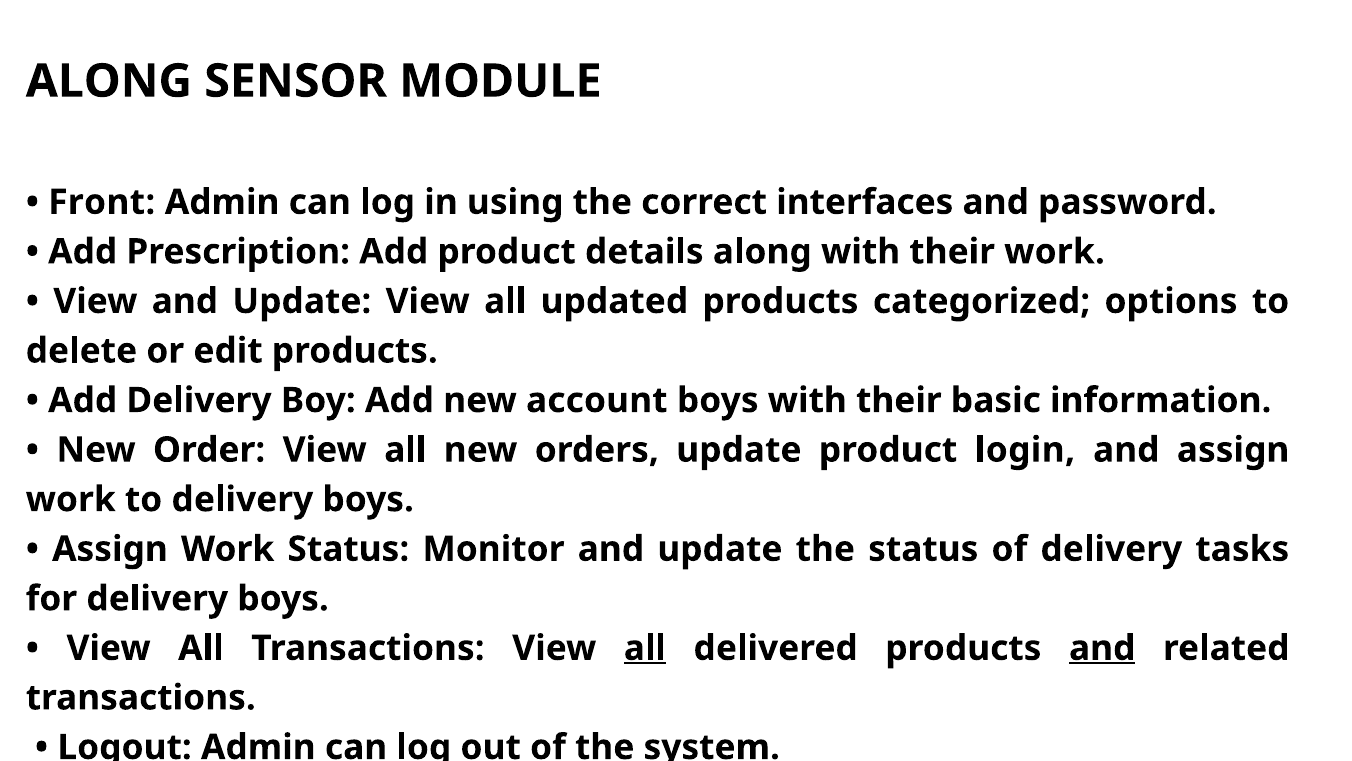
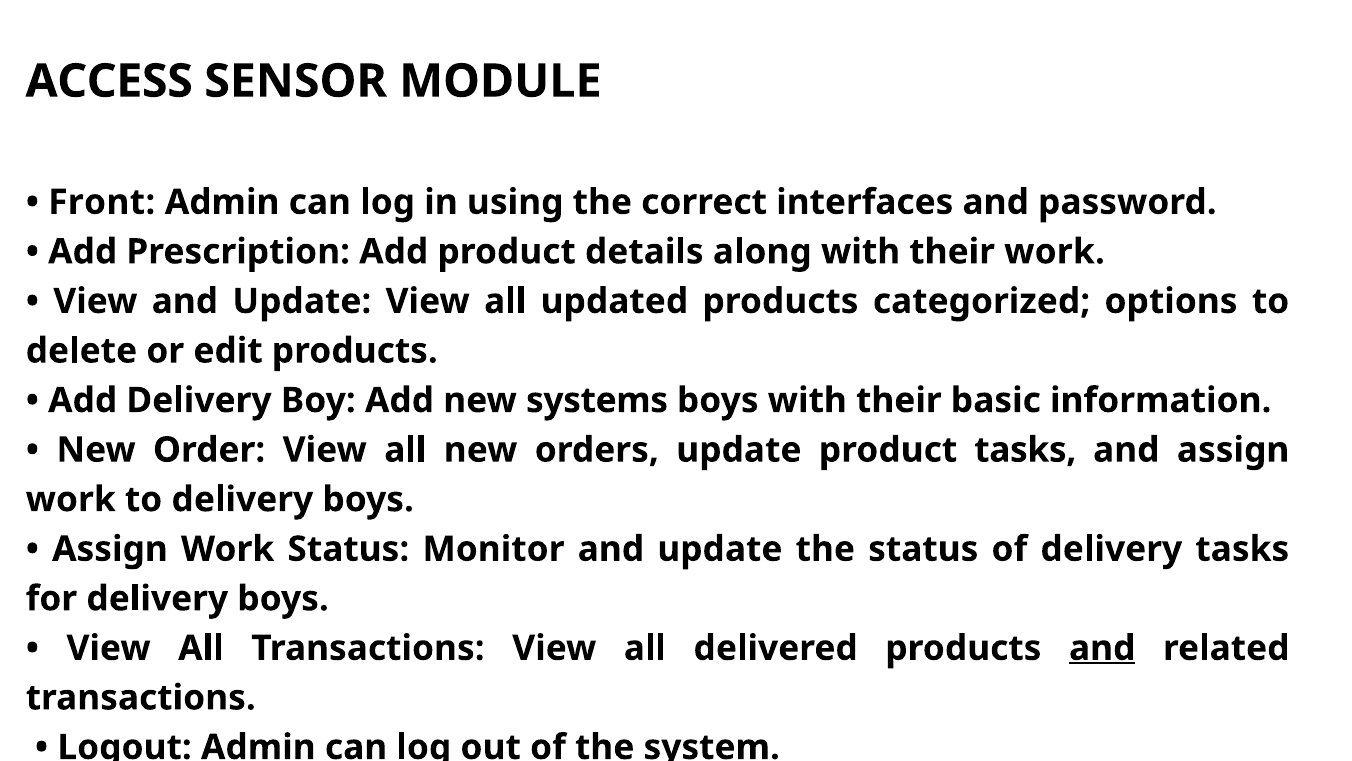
ALONG: ALONG -> ACCESS (109, 81)
account: account -> systems (597, 400)
product login: login -> tasks (1025, 450)
all underline: present -> none (645, 648)
